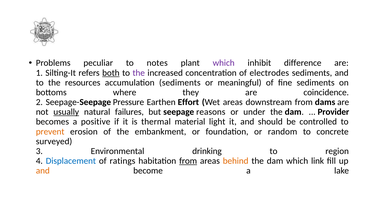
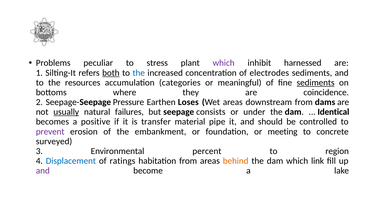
notes: notes -> stress (157, 63)
difference: difference -> harnessed (303, 63)
the colour: purple -> blue (139, 73)
accumulation sediments: sediments -> categories (180, 82)
sediments underline: none -> present (316, 82)
Effort: Effort -> Loses (188, 102)
reasons: reasons -> consists (211, 112)
Provider: Provider -> Identical (333, 112)
thermal: thermal -> transfer (156, 122)
light: light -> pipe (217, 122)
prevent colour: orange -> purple (50, 131)
random: random -> meeting (283, 131)
drinking: drinking -> percent (207, 151)
from underline: present -> none (188, 161)
and colour: orange -> purple (43, 170)
